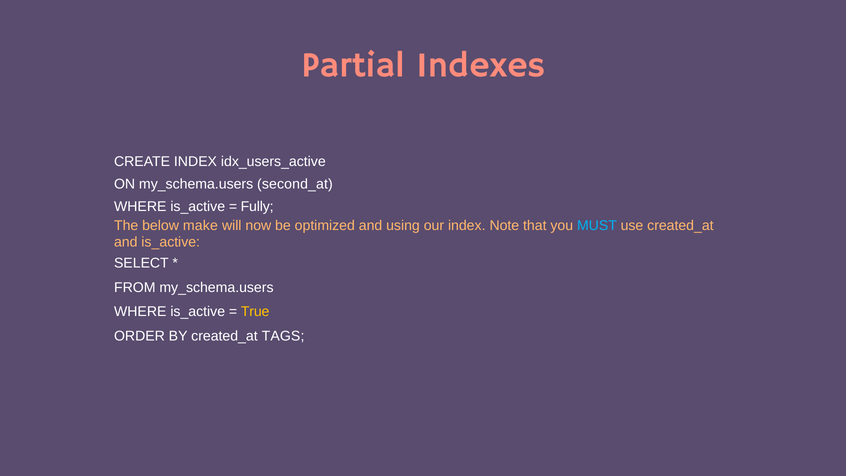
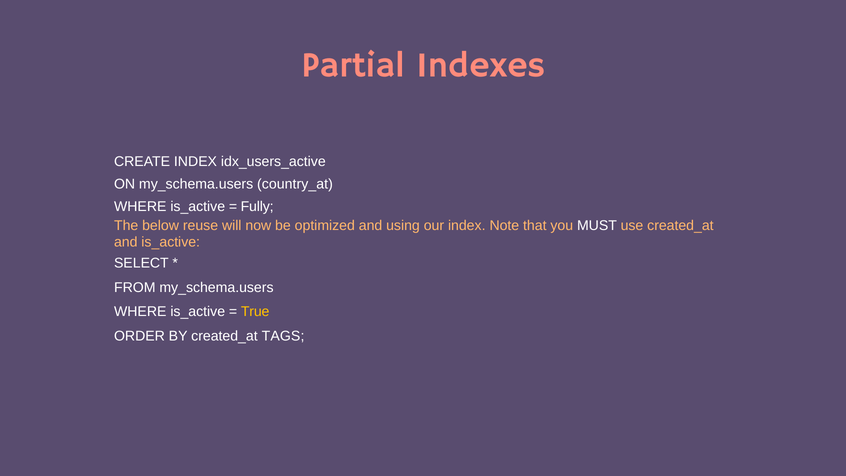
second_at: second_at -> country_at (295, 184)
make: make -> reuse (200, 225)
MUST colour: light blue -> white (597, 225)
